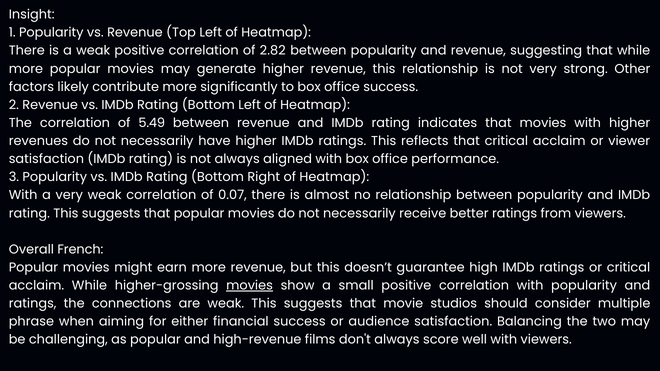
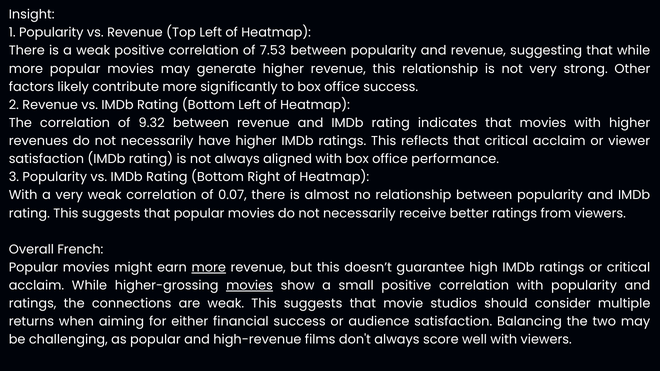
2.82: 2.82 -> 7.53 (273, 51)
5.49: 5.49 -> 9.32 (152, 123)
more underline: none -> present (209, 268)
phrase: phrase -> returns (31, 322)
